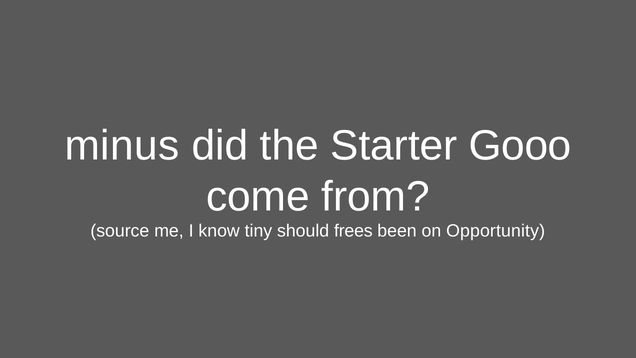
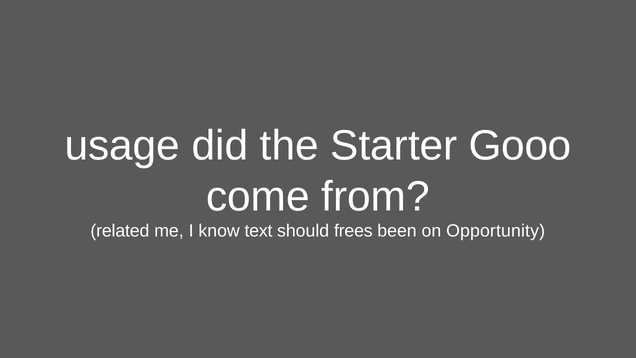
minus: minus -> usage (122, 146)
source: source -> related (120, 231)
tiny: tiny -> text (259, 231)
